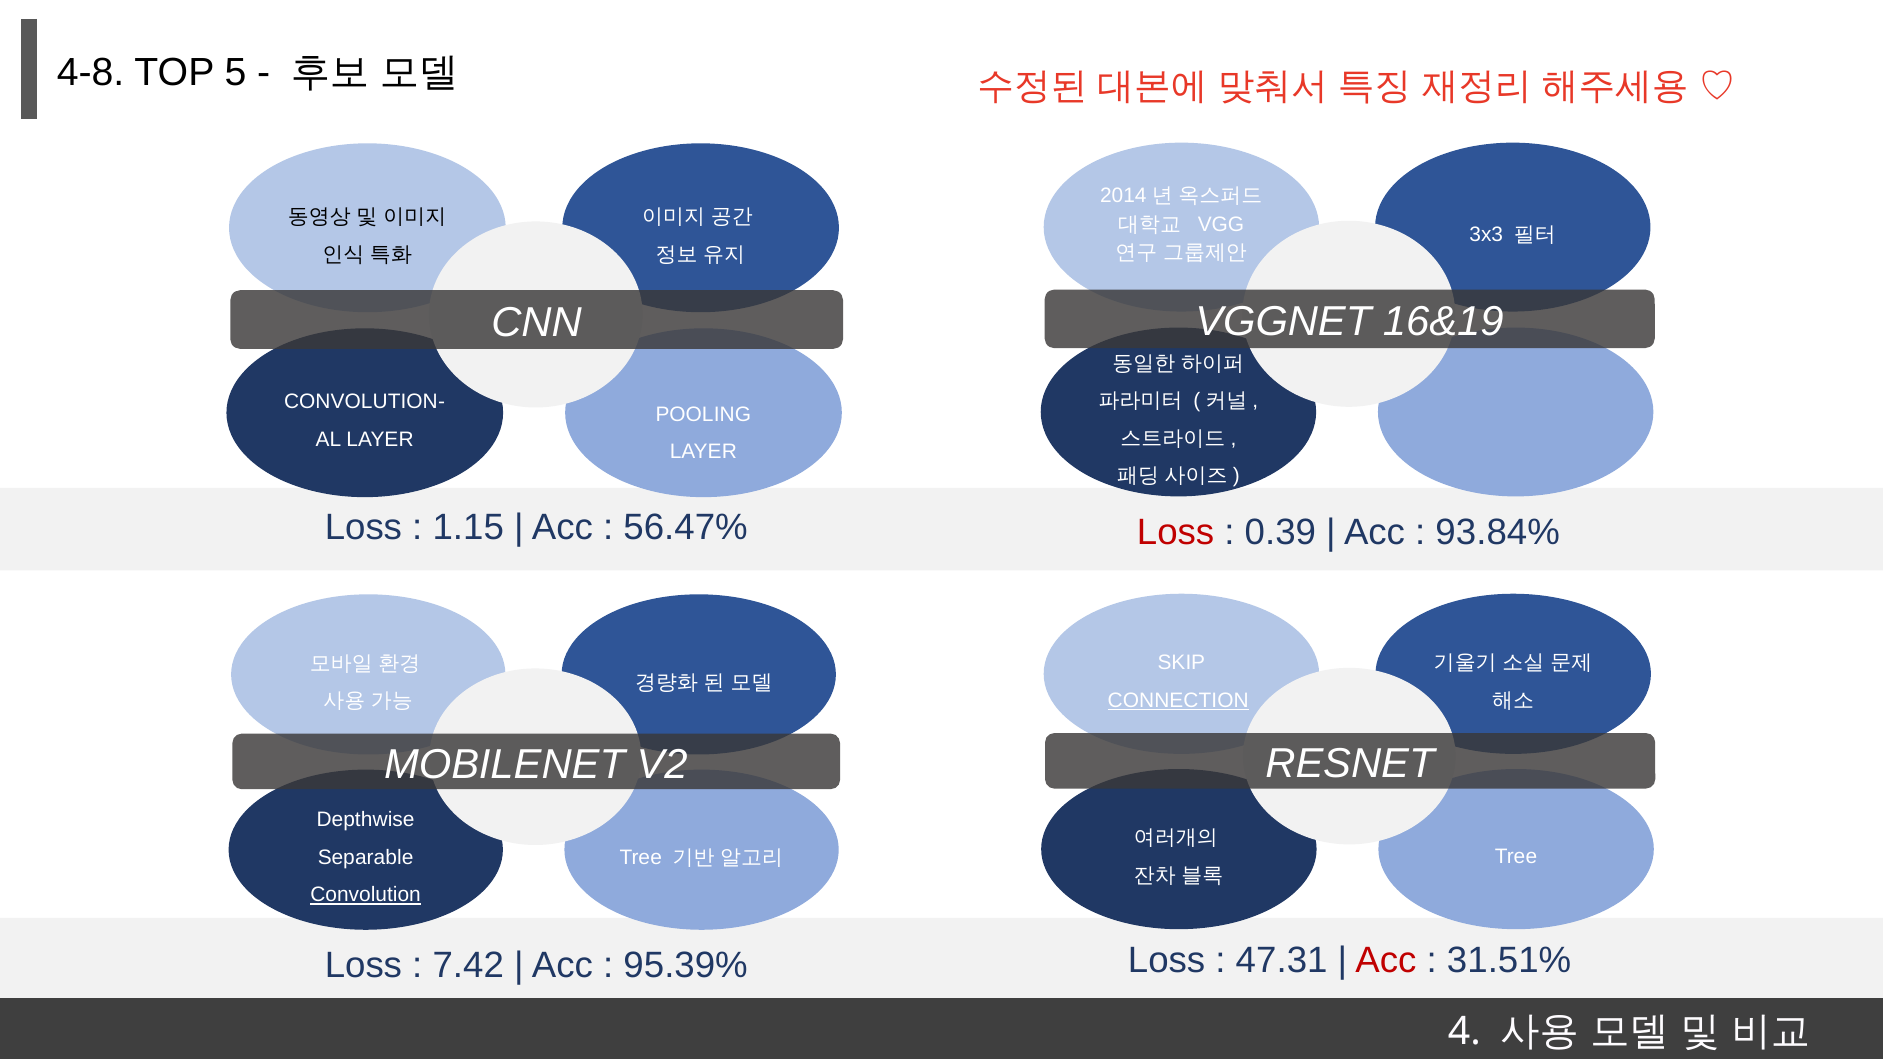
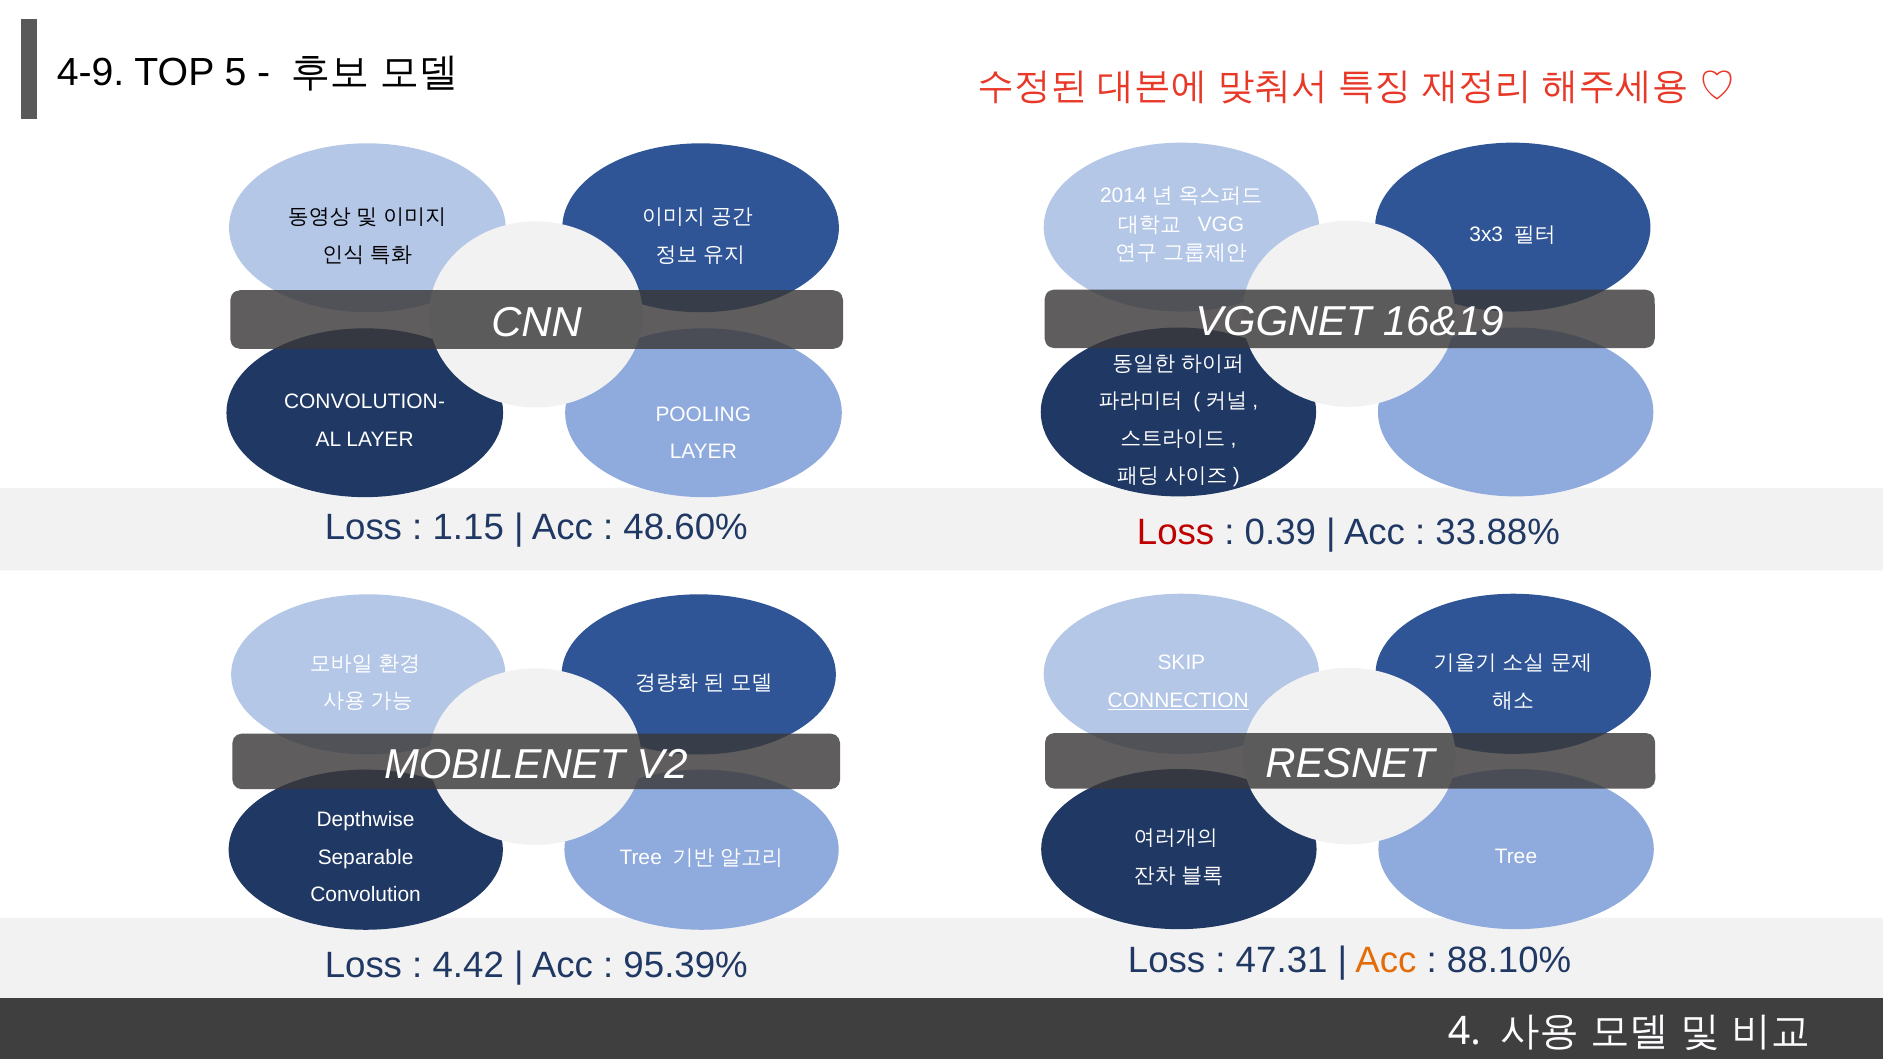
4-8: 4-8 -> 4-9 (91, 72)
56.47%: 56.47% -> 48.60% (686, 528)
93.84%: 93.84% -> 33.88% (1498, 532)
Convolution underline: present -> none (366, 895)
Acc colour: red -> orange (1386, 960)
31.51%: 31.51% -> 88.10% (1509, 960)
7.42: 7.42 -> 4.42 (468, 966)
